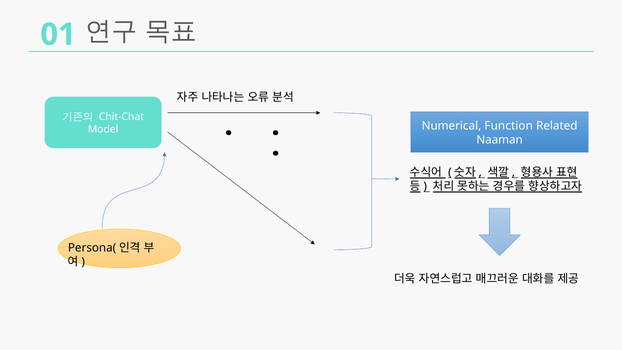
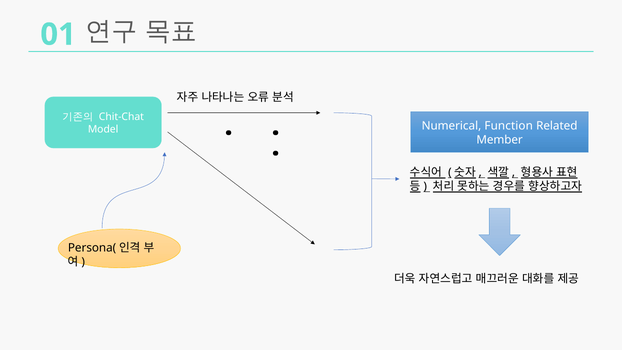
Naaman: Naaman -> Member (500, 140)
